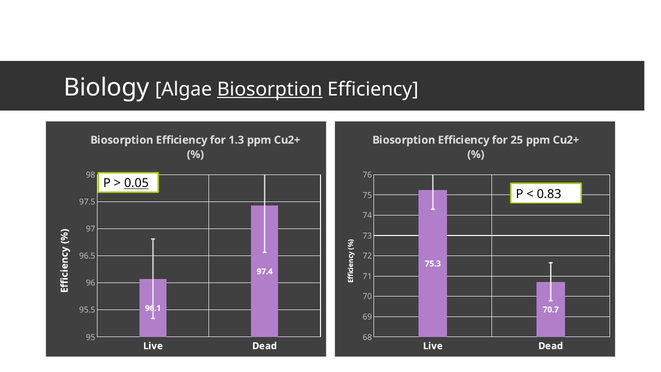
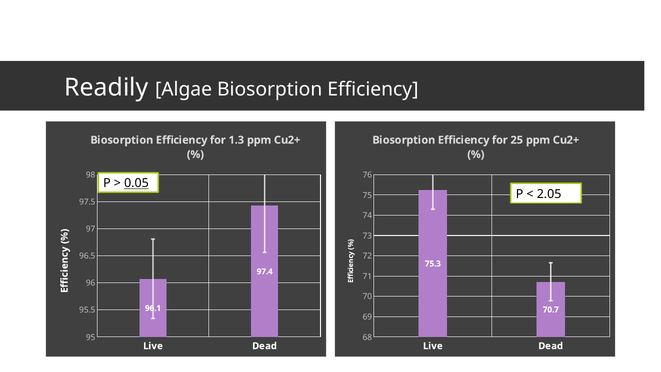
Biology: Biology -> Readily (106, 87)
Biosorption underline: present -> none (270, 89)
0.83: 0.83 -> 2.05 (549, 194)
